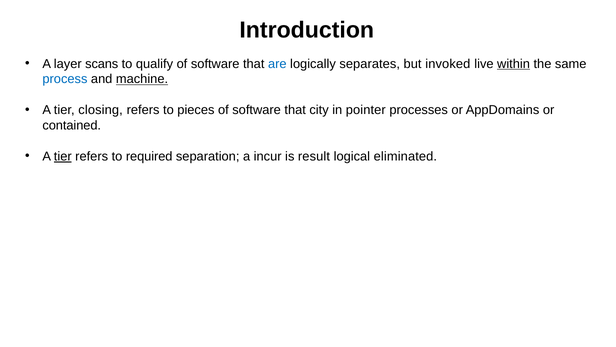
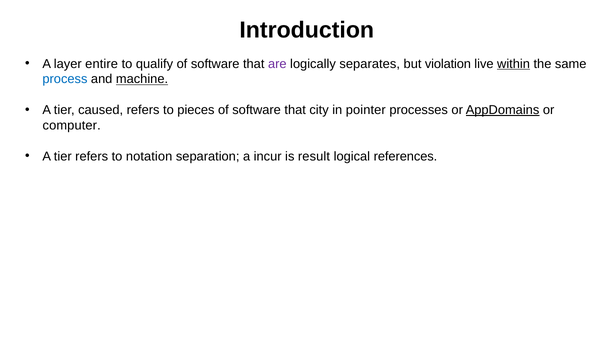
scans: scans -> entire (102, 64)
are colour: blue -> purple (277, 64)
invoked: invoked -> violation (448, 64)
closing: closing -> caused (101, 110)
AppDomains underline: none -> present (503, 110)
contained: contained -> computer (72, 125)
tier underline: present -> none (63, 156)
required: required -> notation (149, 156)
eliminated: eliminated -> references (405, 156)
